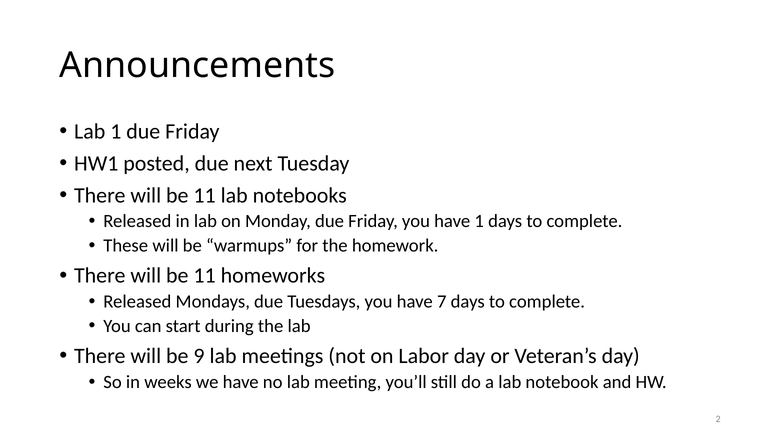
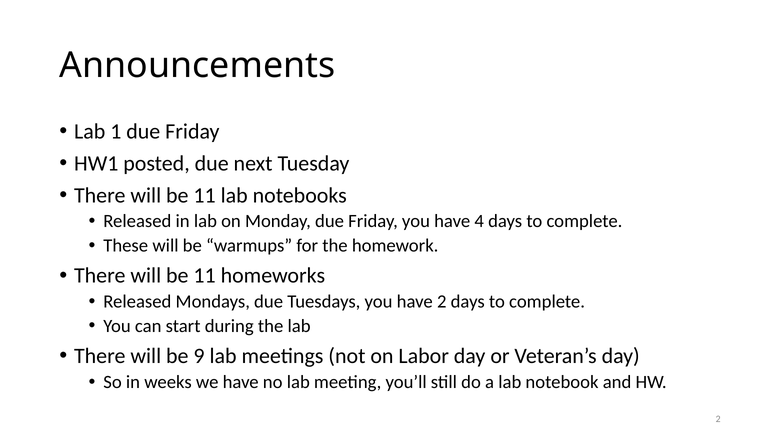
have 1: 1 -> 4 (479, 221)
have 7: 7 -> 2 (442, 301)
